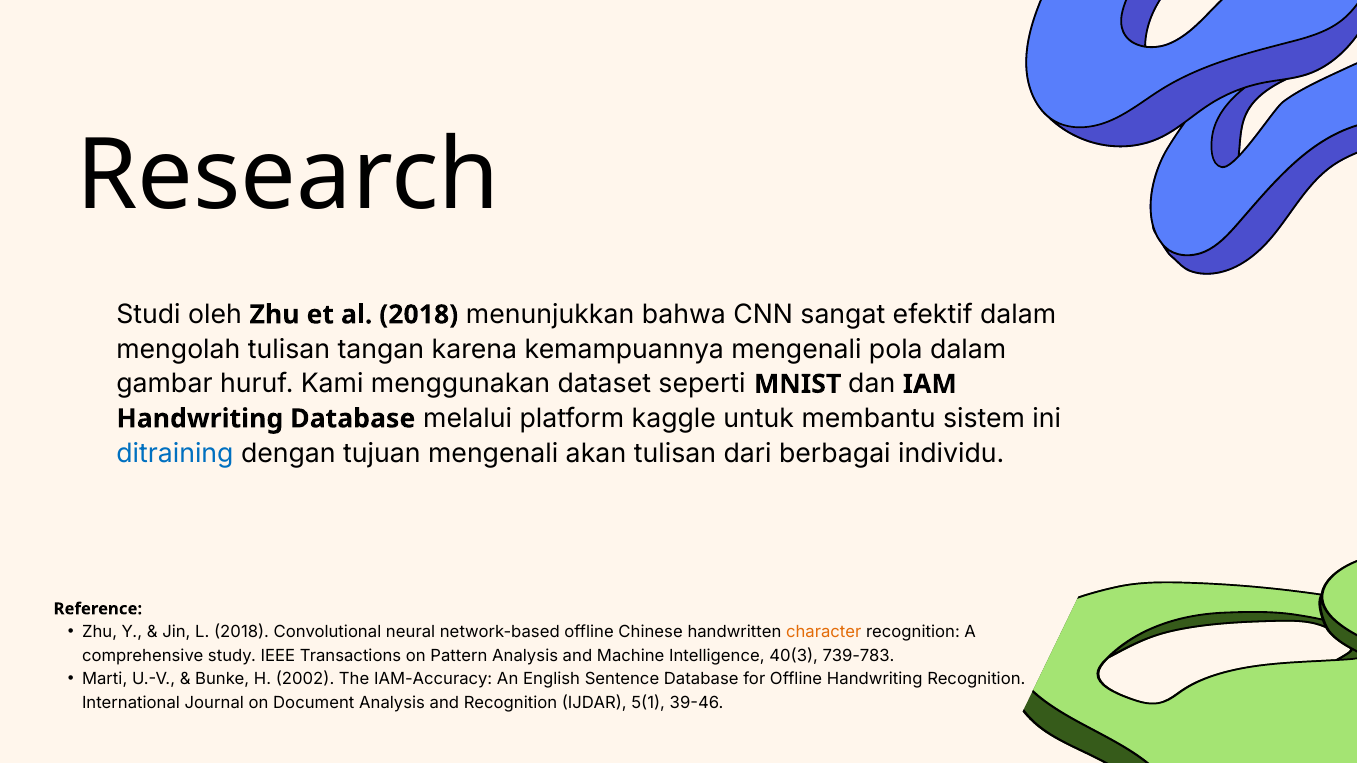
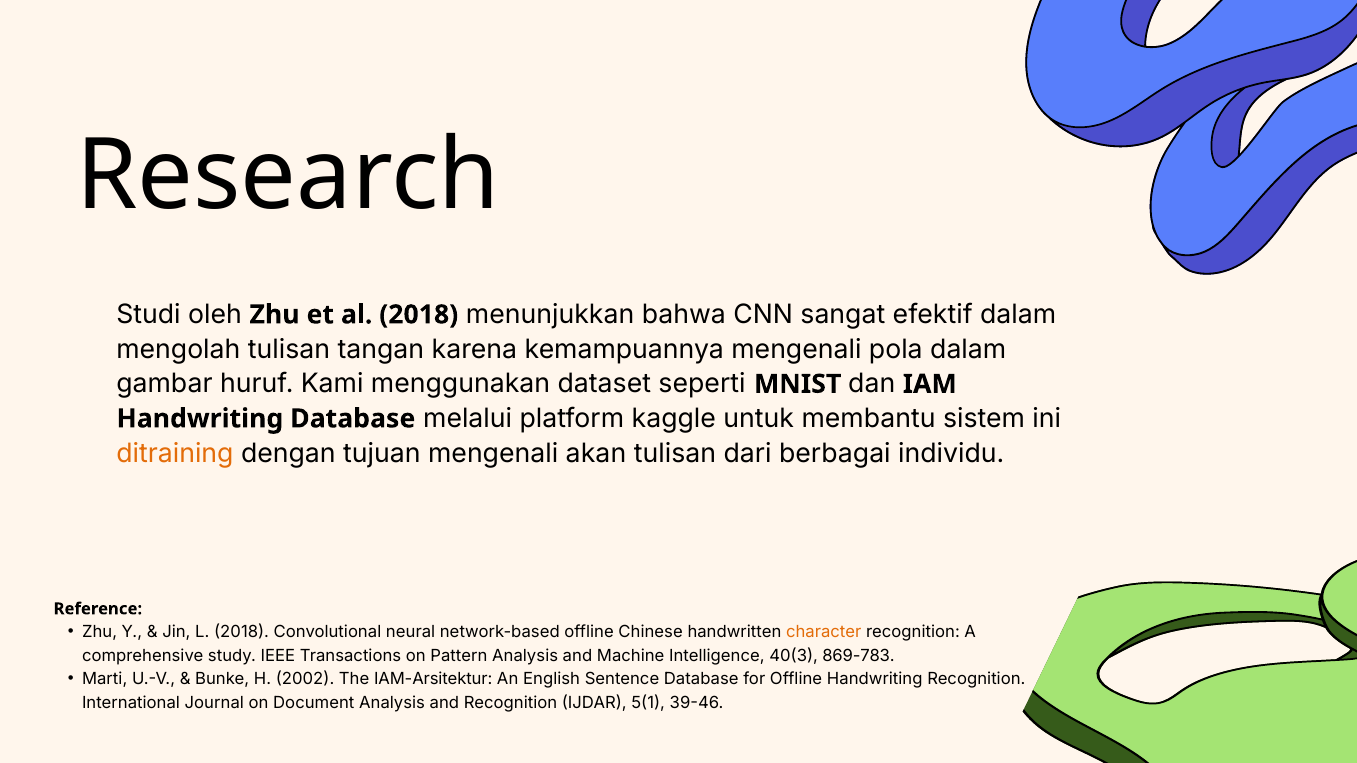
ditraining colour: blue -> orange (175, 453)
739-783: 739-783 -> 869-783 (858, 656)
IAM-Accuracy: IAM-Accuracy -> IAM-Arsitektur (433, 679)
